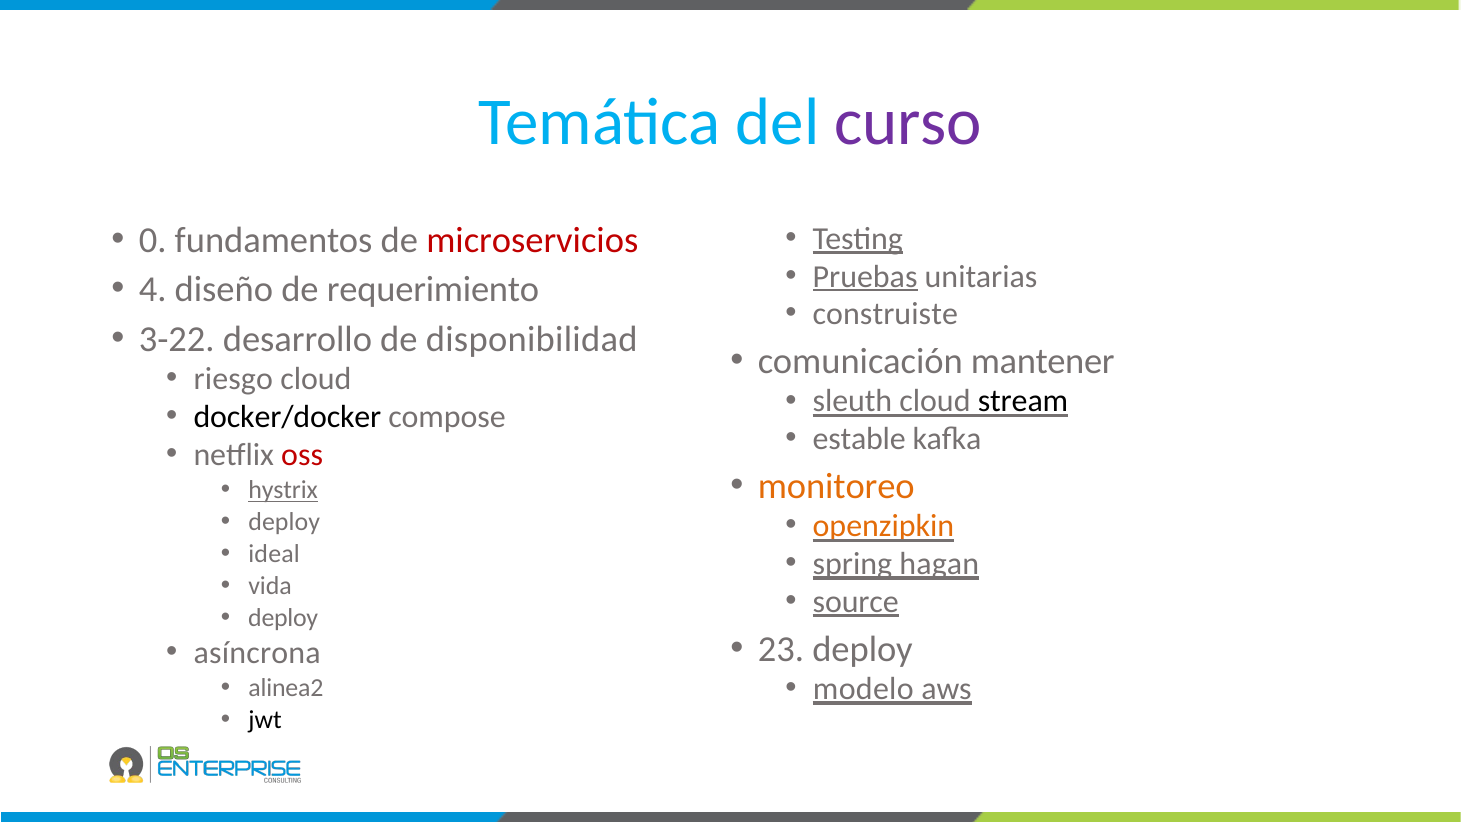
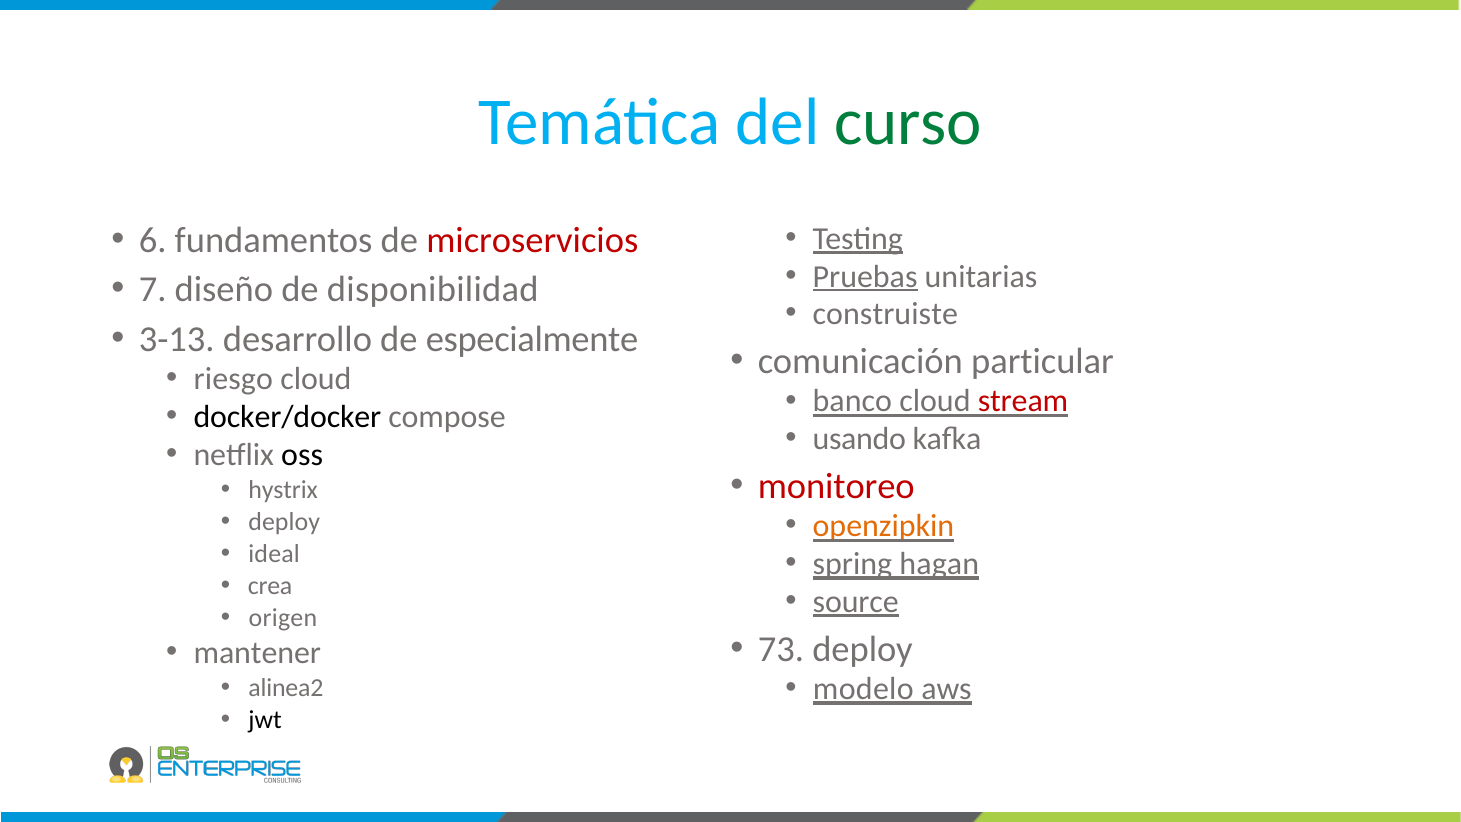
curso colour: purple -> green (908, 123)
0: 0 -> 6 (153, 241)
4: 4 -> 7 (153, 290)
requerimiento: requerimiento -> disponibilidad (433, 290)
3-22: 3-22 -> 3-13 (177, 339)
disponibilidad: disponibilidad -> especialmente (532, 339)
mantener: mantener -> particular (1043, 361)
sleuth: sleuth -> banco (852, 401)
stream colour: black -> red (1023, 401)
estable: estable -> usando (859, 439)
oss colour: red -> black (302, 455)
monitoreo colour: orange -> red (836, 486)
hystrix underline: present -> none (283, 490)
vida: vida -> crea (270, 586)
deploy: deploy -> origen (283, 618)
23: 23 -> 73 (781, 649)
asíncrona: asíncrona -> mantener (257, 653)
